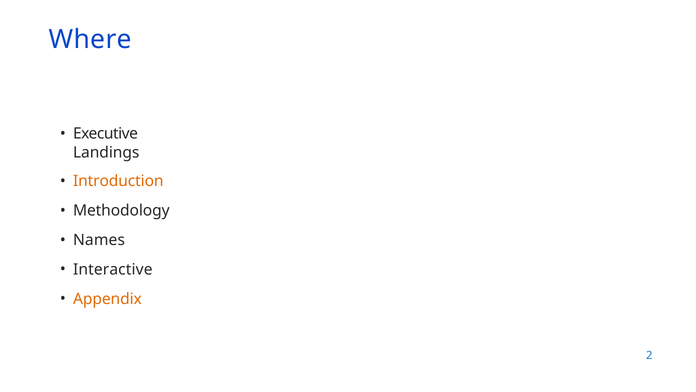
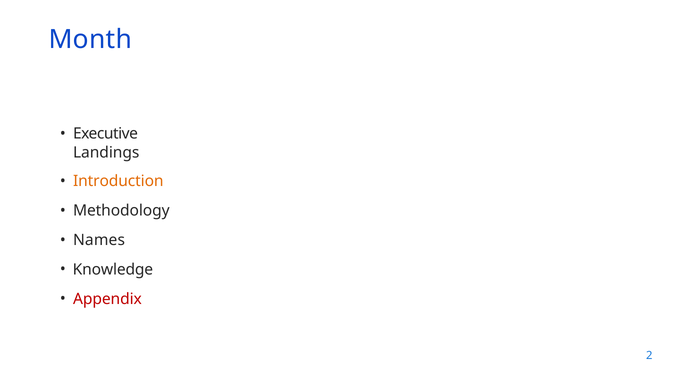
Where: Where -> Month (90, 40)
Interactive: Interactive -> Knowledge (113, 269)
Appendix colour: orange -> red (107, 299)
